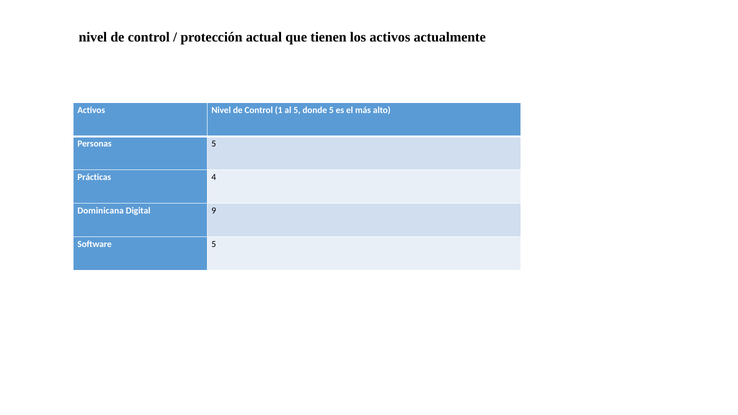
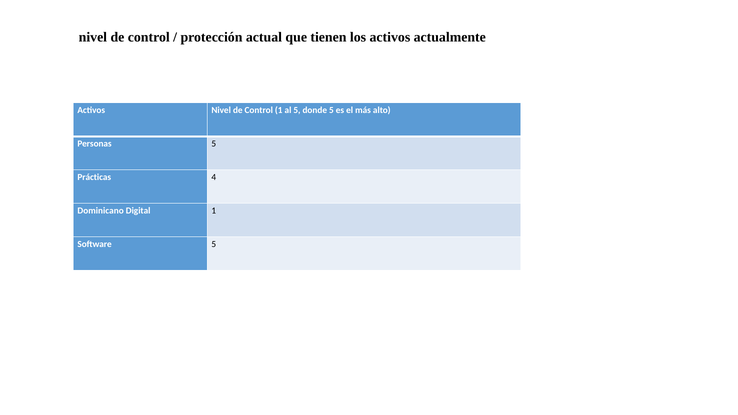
Dominicana: Dominicana -> Dominicano (101, 211)
Digital 9: 9 -> 1 (214, 211)
